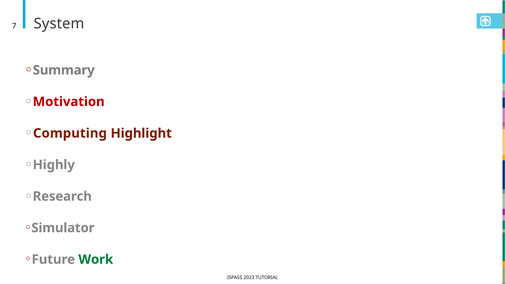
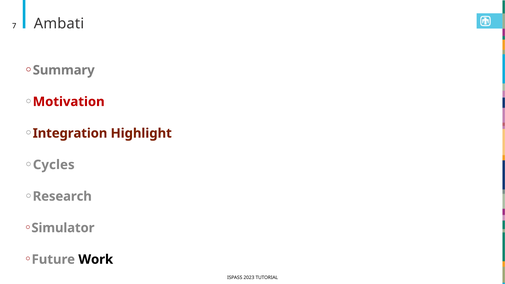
System: System -> Ambati (59, 24)
Computing: Computing -> Integration (70, 133)
Highly: Highly -> Cycles (54, 165)
Work colour: green -> black (96, 259)
